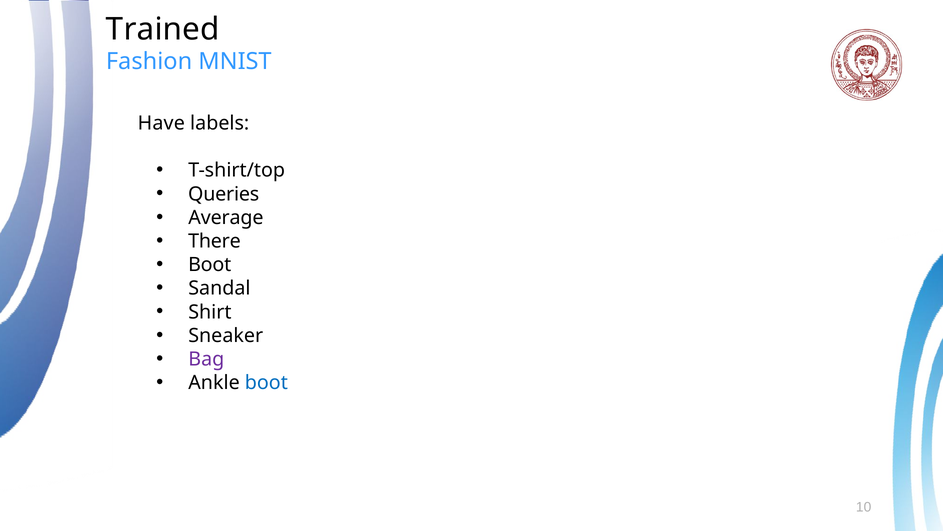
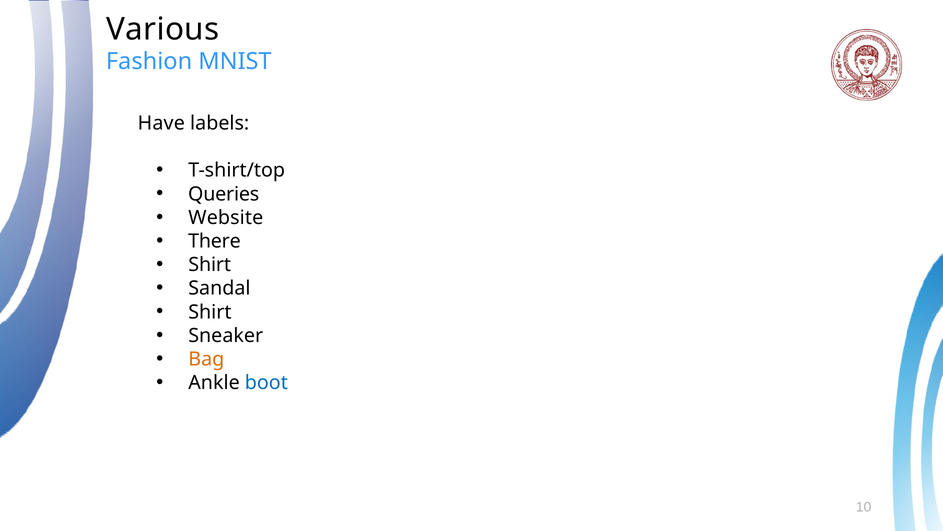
Trained: Trained -> Various (163, 29)
Average: Average -> Website (226, 217)
Boot: Boot -> Shirt (210, 265)
Bag colour: purple -> orange (206, 359)
